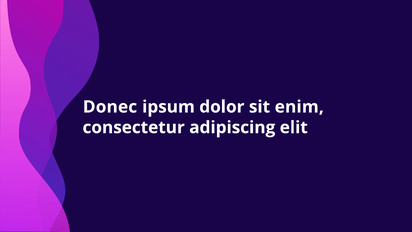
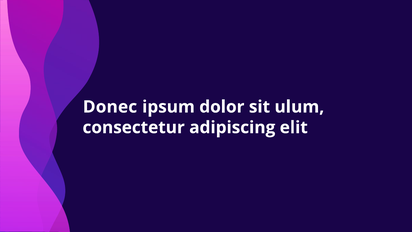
enim: enim -> ulum (299, 107)
